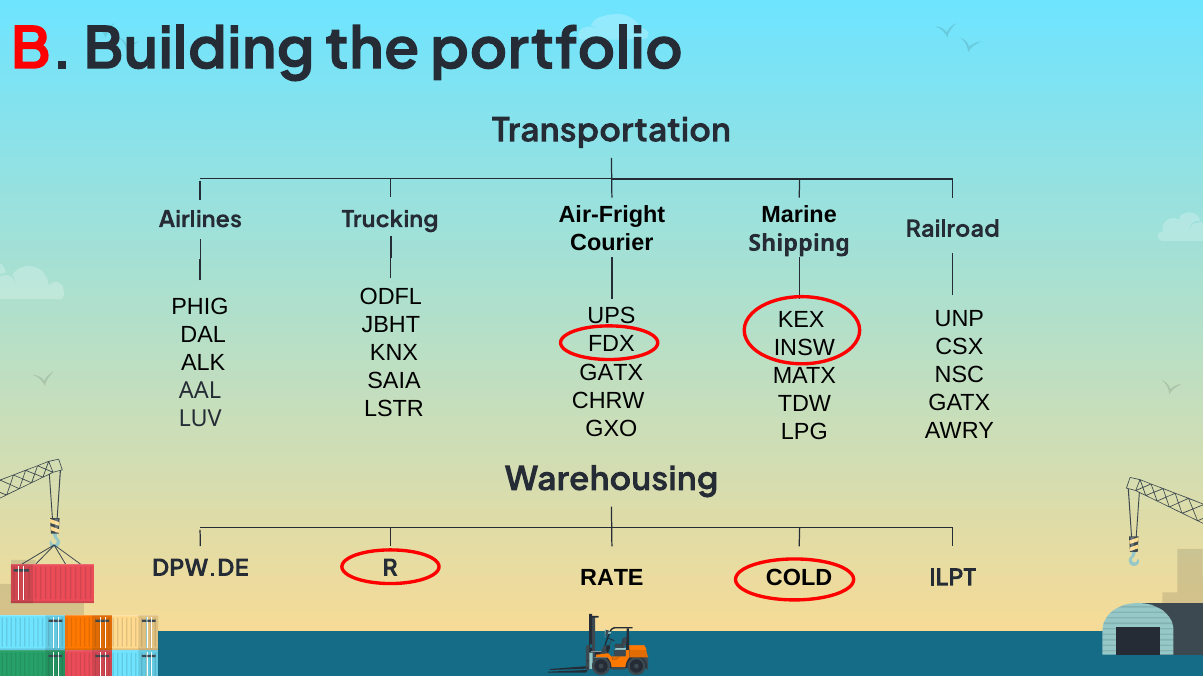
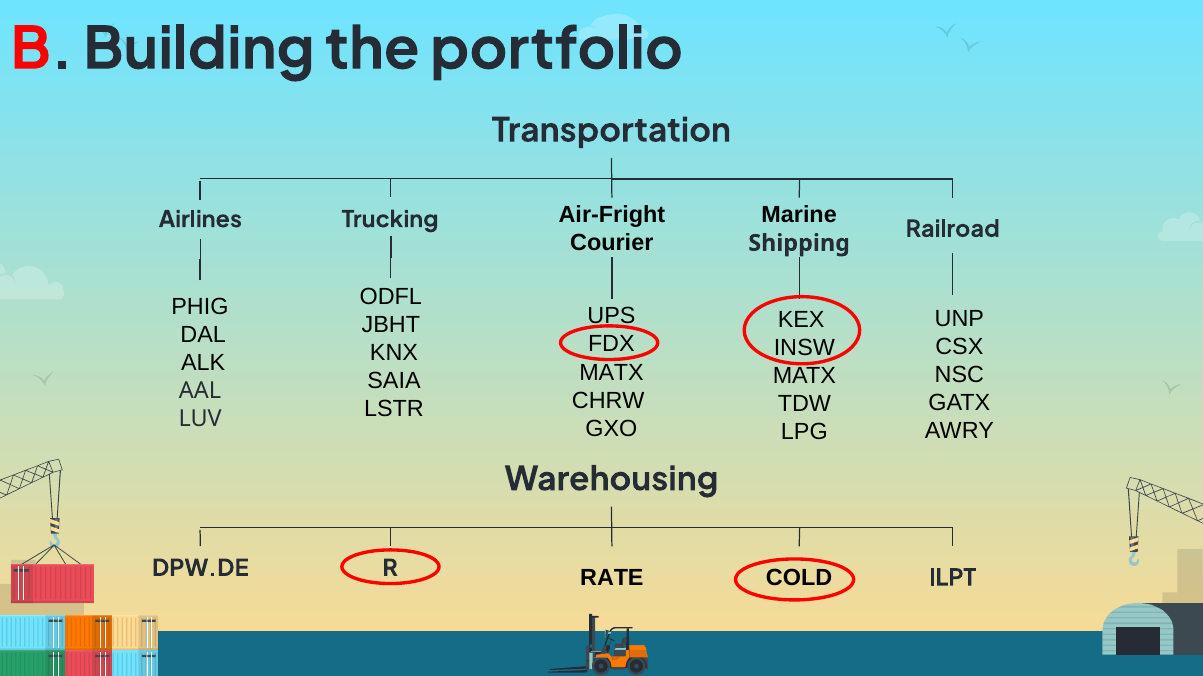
GATX: GATX -> MATX (611, 373)
